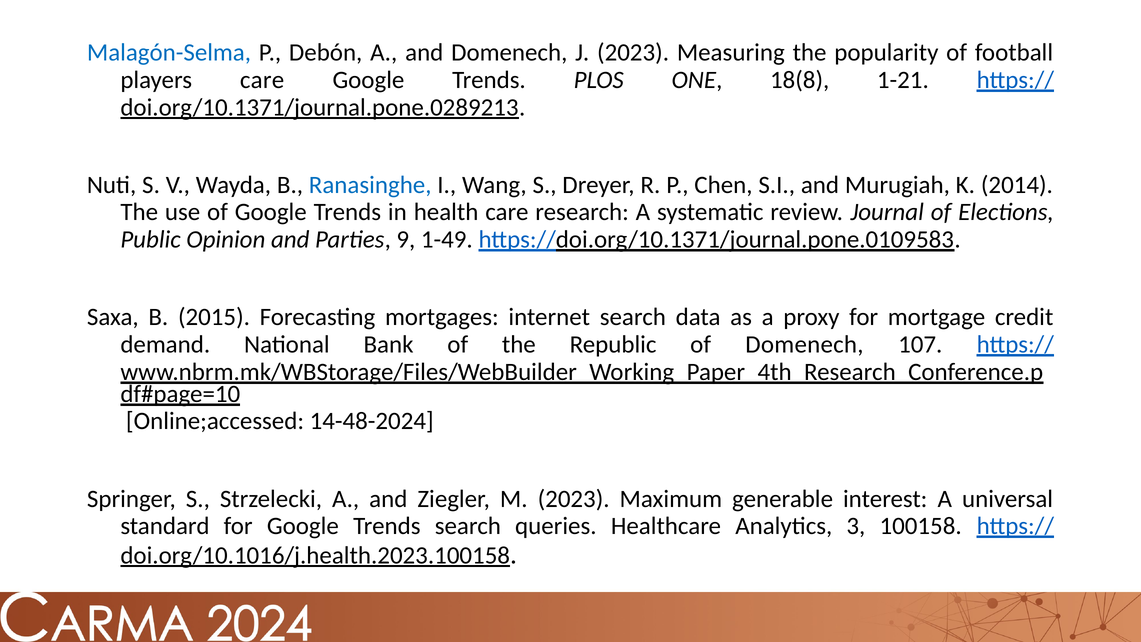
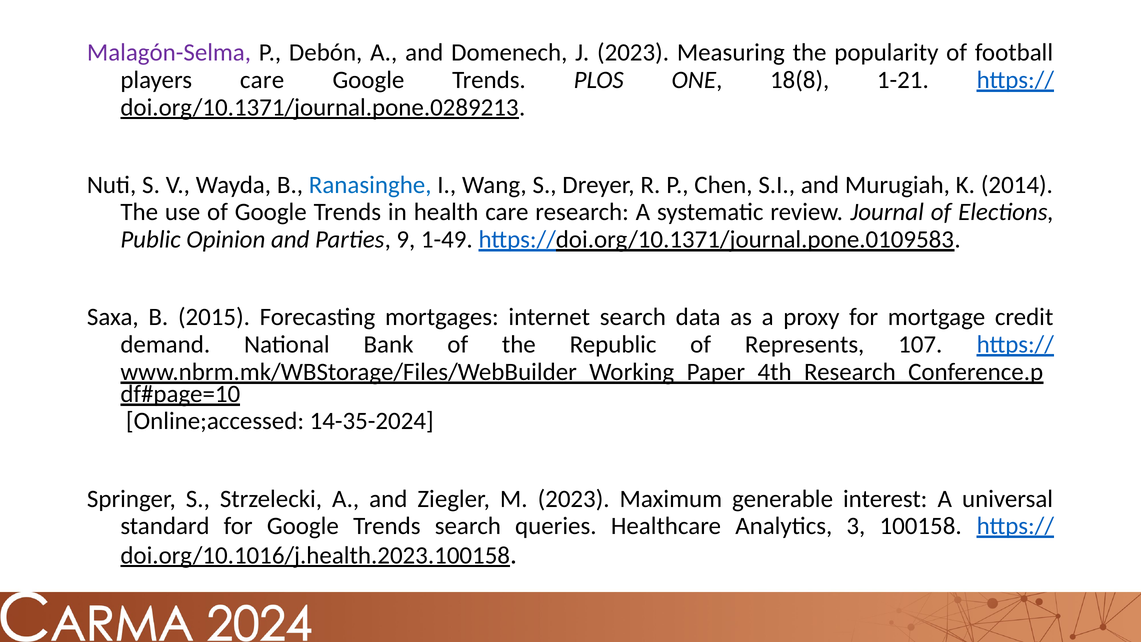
Malagón-Selma colour: blue -> purple (169, 52)
of Domenech: Domenech -> Represents (805, 345)
14-48-2024: 14-48-2024 -> 14-35-2024 (372, 421)
